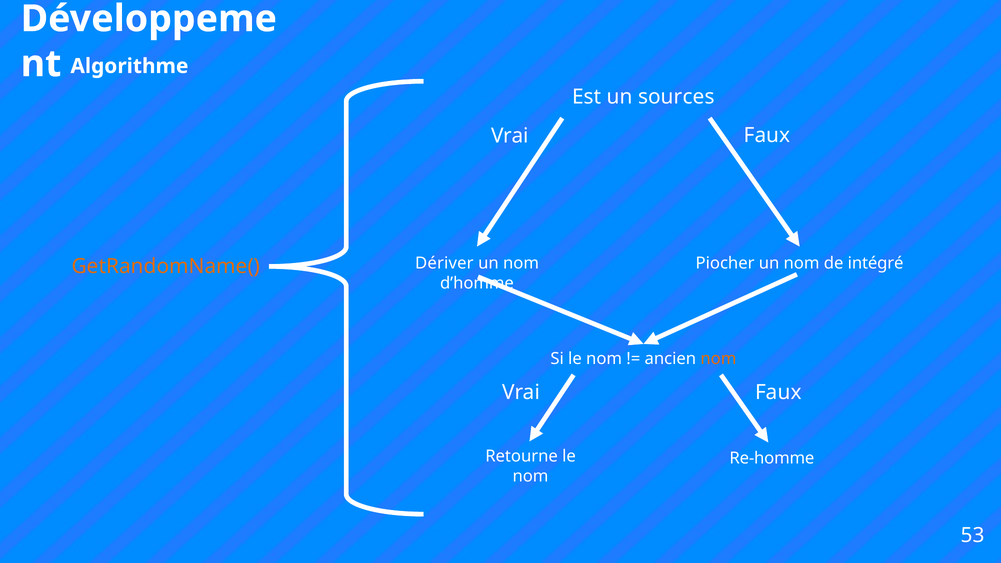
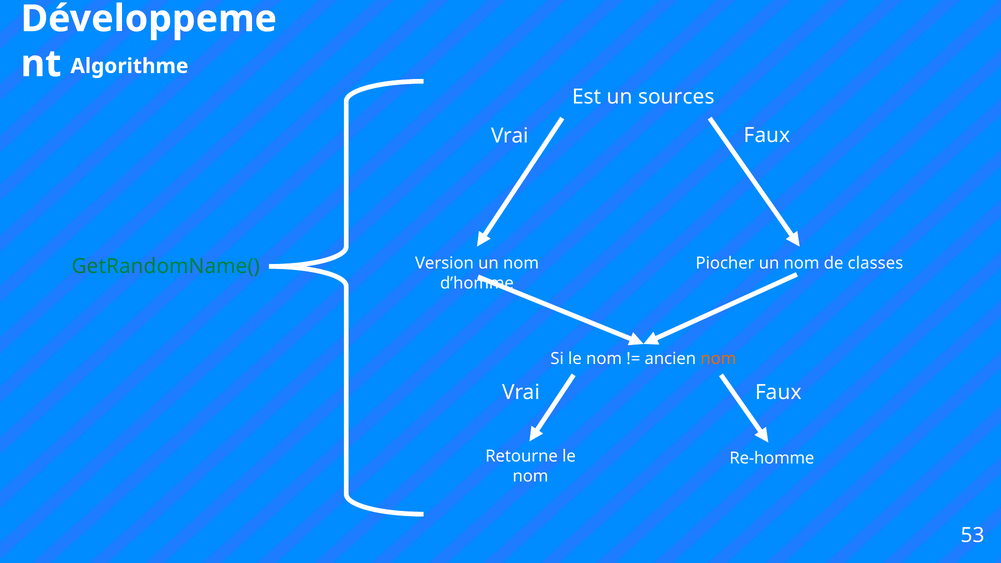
intégré: intégré -> classes (875, 263)
Dériver: Dériver -> Version (444, 263)
GetRandomName( colour: orange -> green (166, 266)
